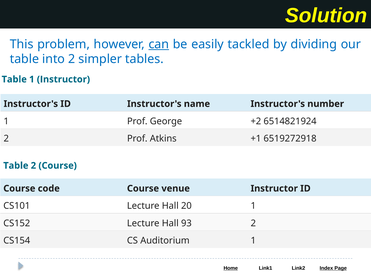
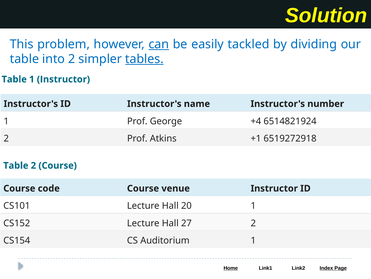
tables underline: none -> present (144, 59)
+2: +2 -> +4 (256, 121)
93: 93 -> 27 (186, 223)
